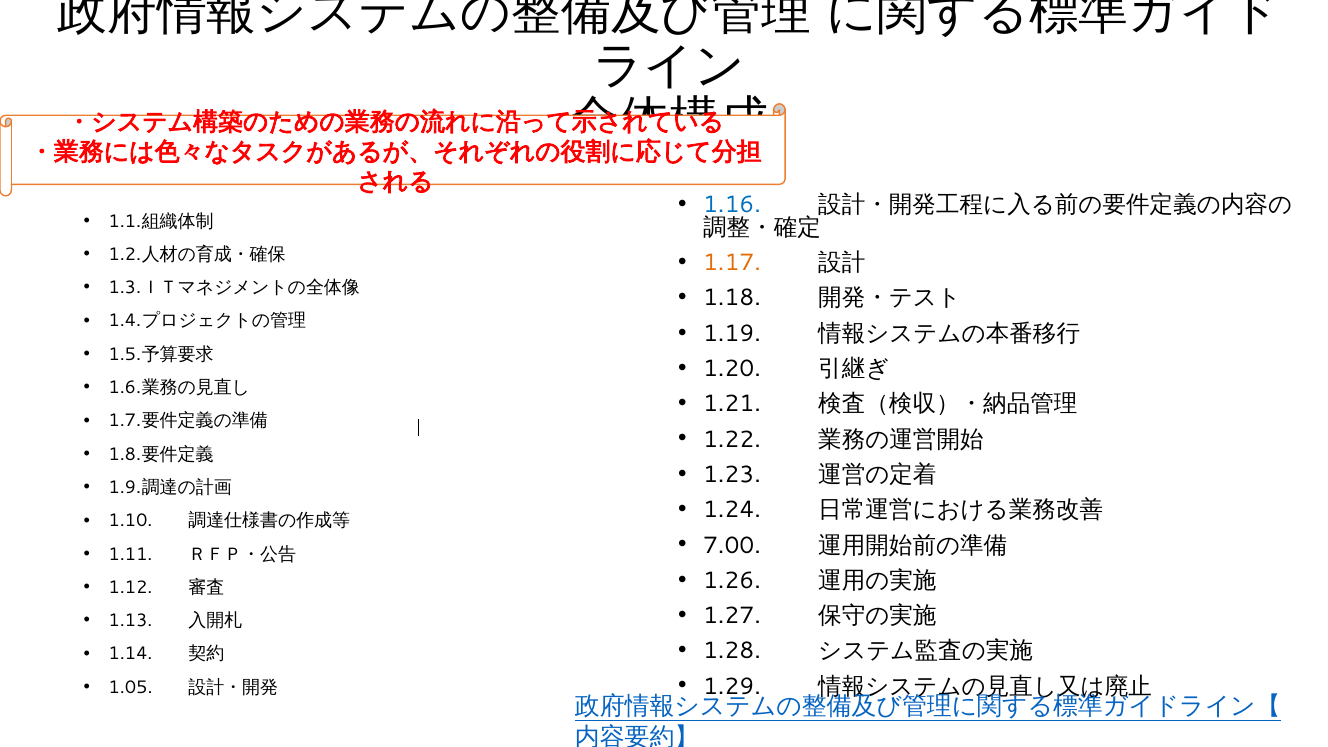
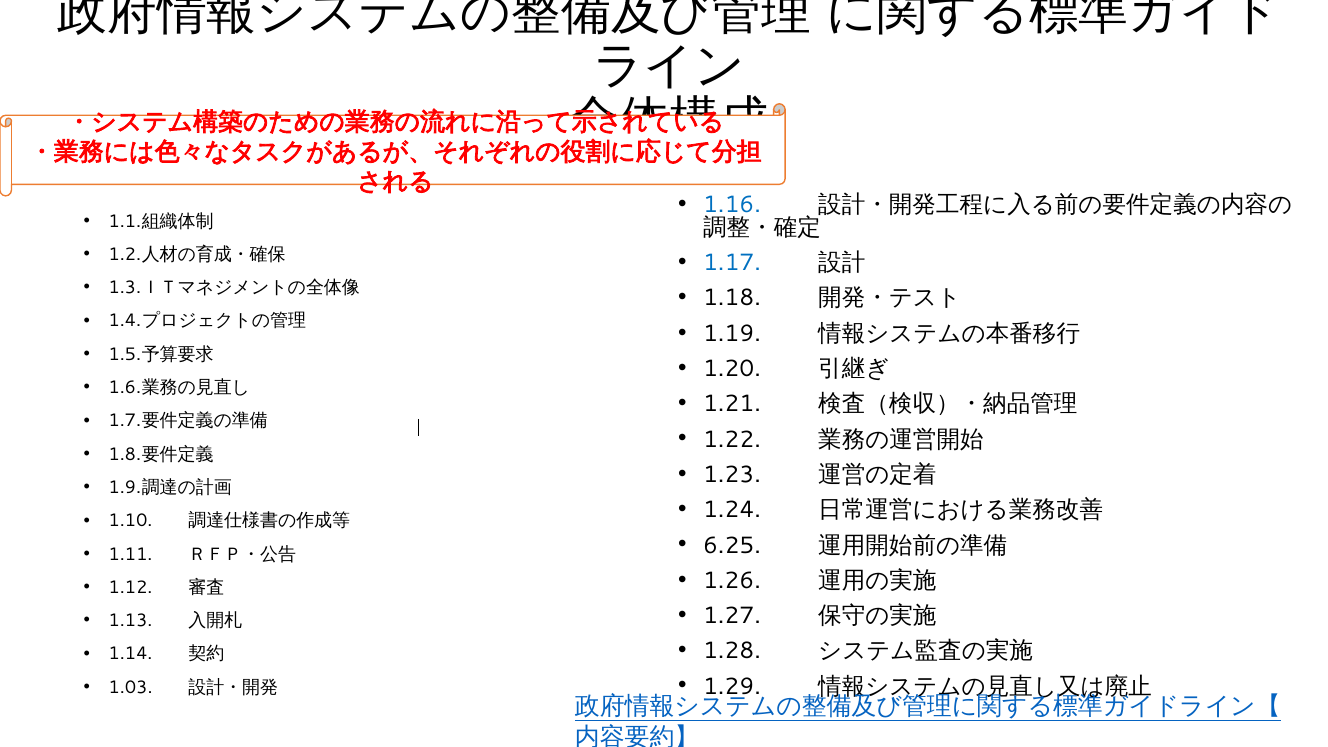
1.17 colour: orange -> blue (732, 263)
7.00: 7.00 -> 6.25 (732, 545)
1.05: 1.05 -> 1.03 (131, 687)
